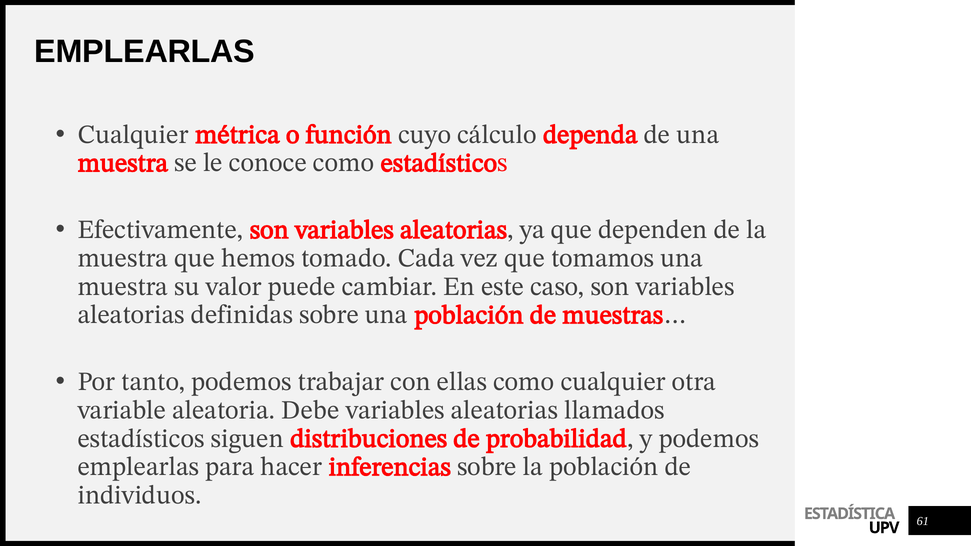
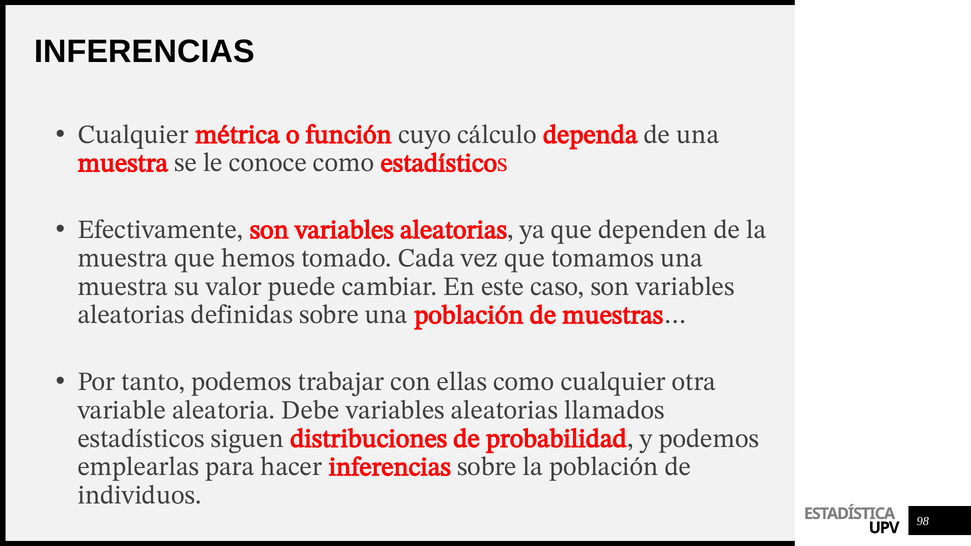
EMPLEARLAS: EMPLEARLAS -> INFERENCIAS (145, 51)
61: 61 -> 98 (923, 522)
